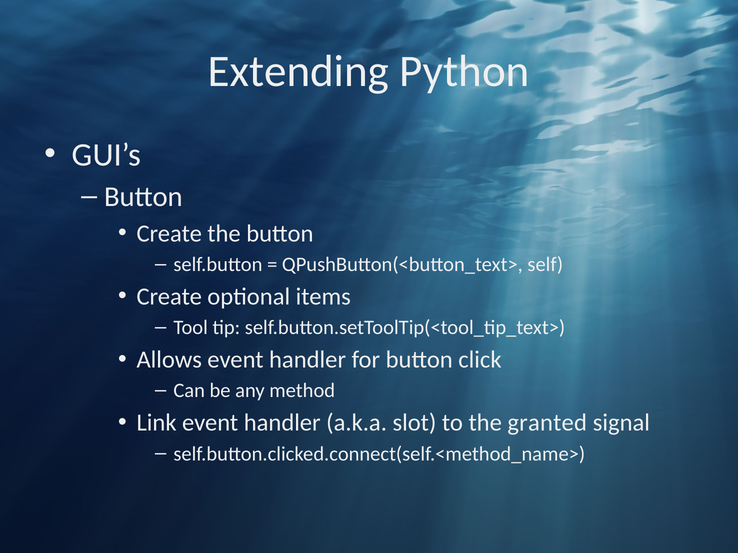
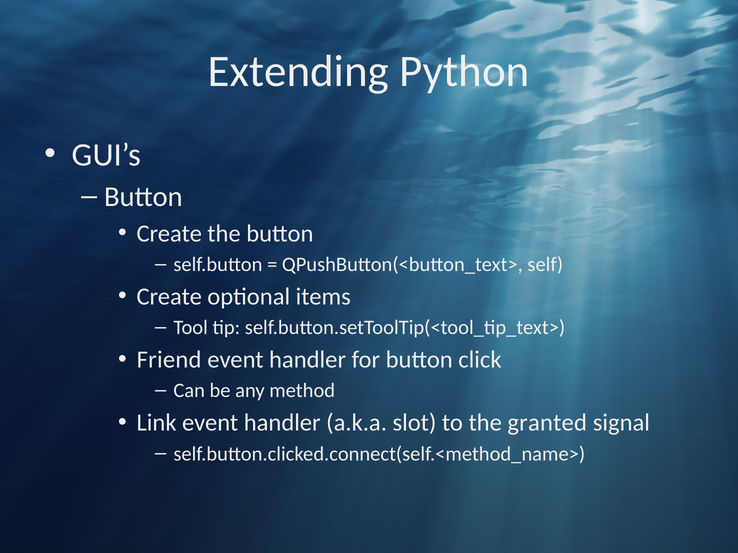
Allows: Allows -> Friend (169, 360)
